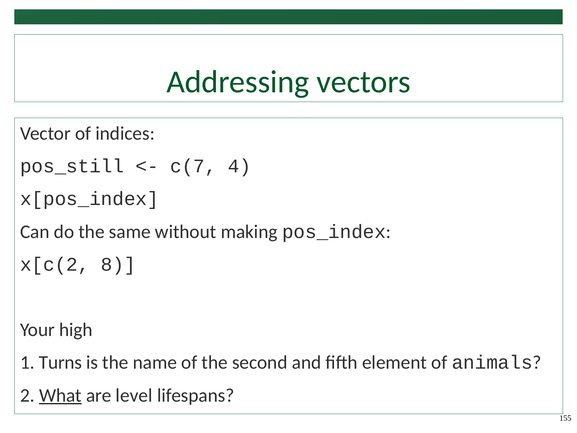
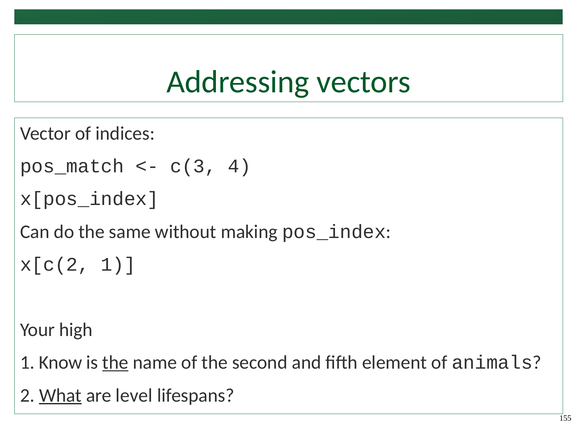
pos_still: pos_still -> pos_match (72, 166)
c(7: c(7 -> c(3 (193, 166)
x[c(2 8: 8 -> 1 (118, 264)
Turns: Turns -> Know (60, 362)
the underline: none -> present (115, 362)
